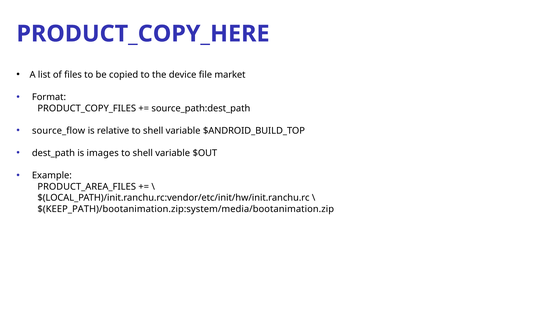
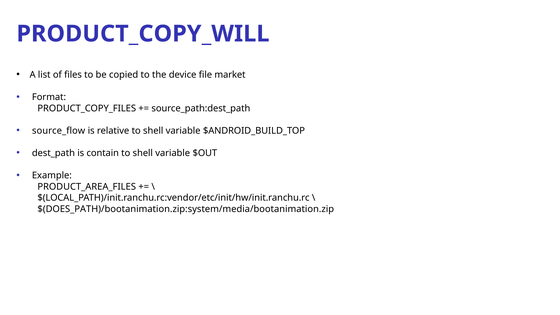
PRODUCT_COPY_HERE: PRODUCT_COPY_HERE -> PRODUCT_COPY_WILL (143, 34)
images: images -> contain (103, 153)
$(KEEP_PATH)/bootanimation.zip:system/media/bootanimation.zip: $(KEEP_PATH)/bootanimation.zip:system/media/bootanimation.zip -> $(DOES_PATH)/bootanimation.zip:system/media/bootanimation.zip (186, 209)
